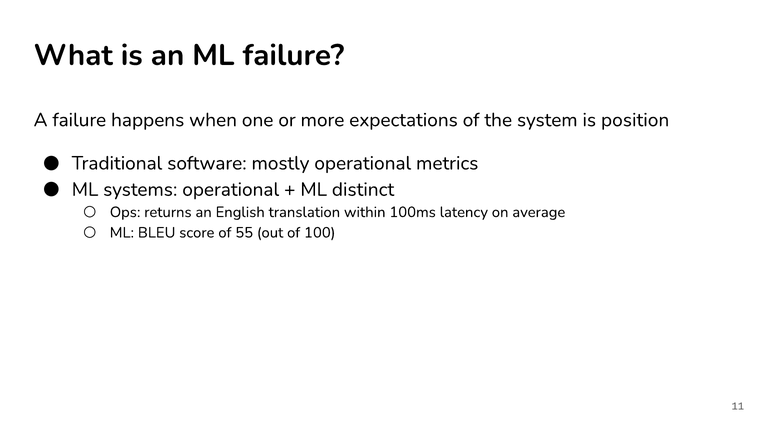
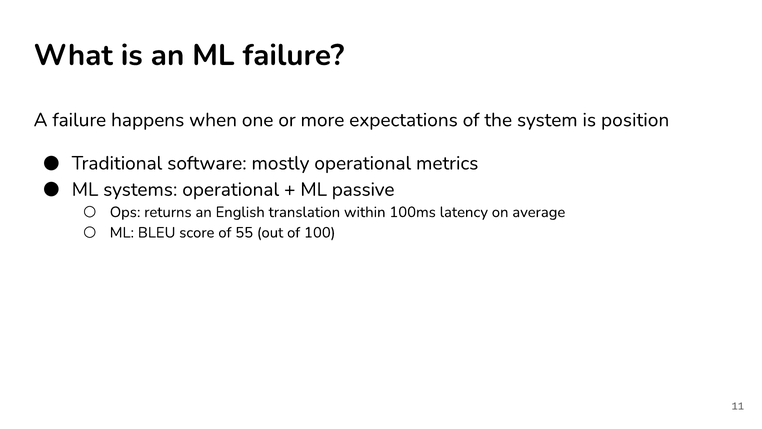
distinct: distinct -> passive (363, 189)
